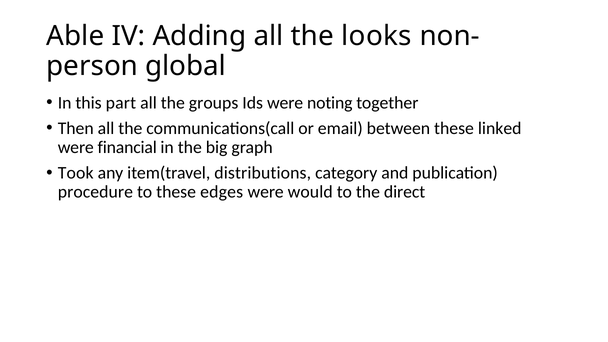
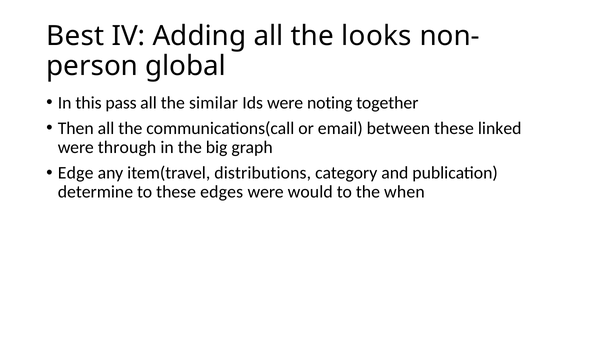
Able: Able -> Best (75, 36)
part: part -> pass (121, 103)
groups: groups -> similar (214, 103)
financial: financial -> through (127, 147)
Took: Took -> Edge (76, 173)
procedure: procedure -> determine (95, 192)
direct: direct -> when (404, 192)
